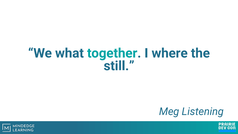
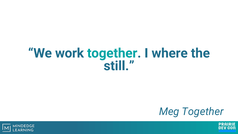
what: what -> work (70, 53)
Meg Listening: Listening -> Together (203, 112)
